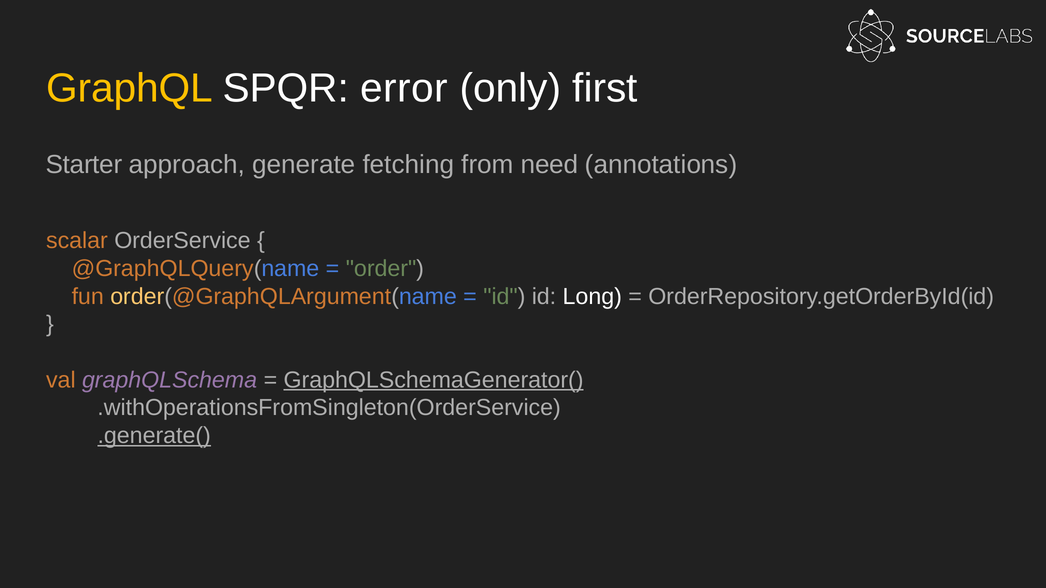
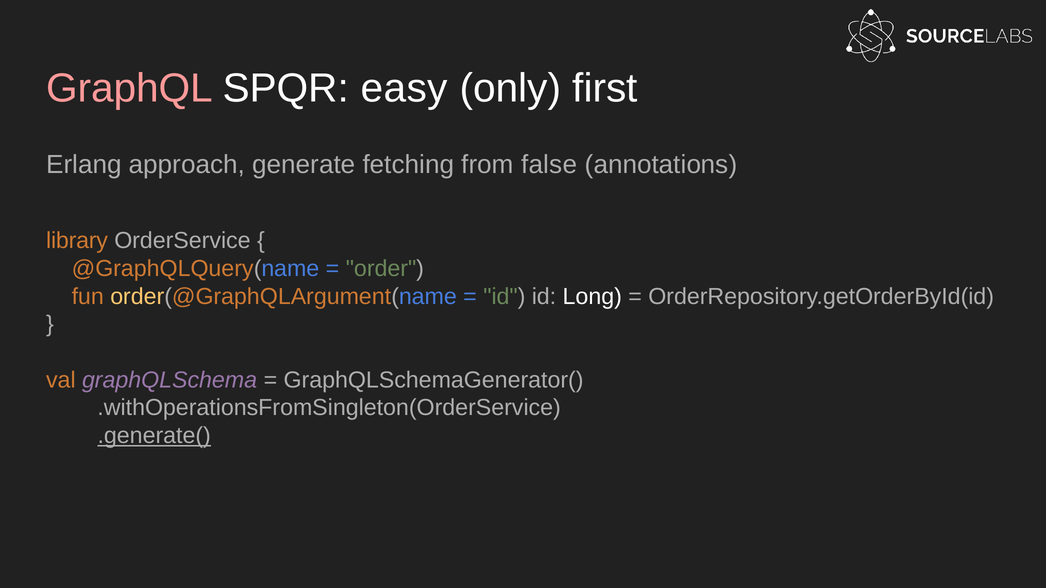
GraphQL colour: yellow -> pink (130, 89)
error: error -> easy (404, 89)
Starter: Starter -> Erlang (84, 164)
need: need -> false (549, 164)
scalar: scalar -> library (77, 241)
GraphQLSchemaGenerator( underline: present -> none (434, 380)
